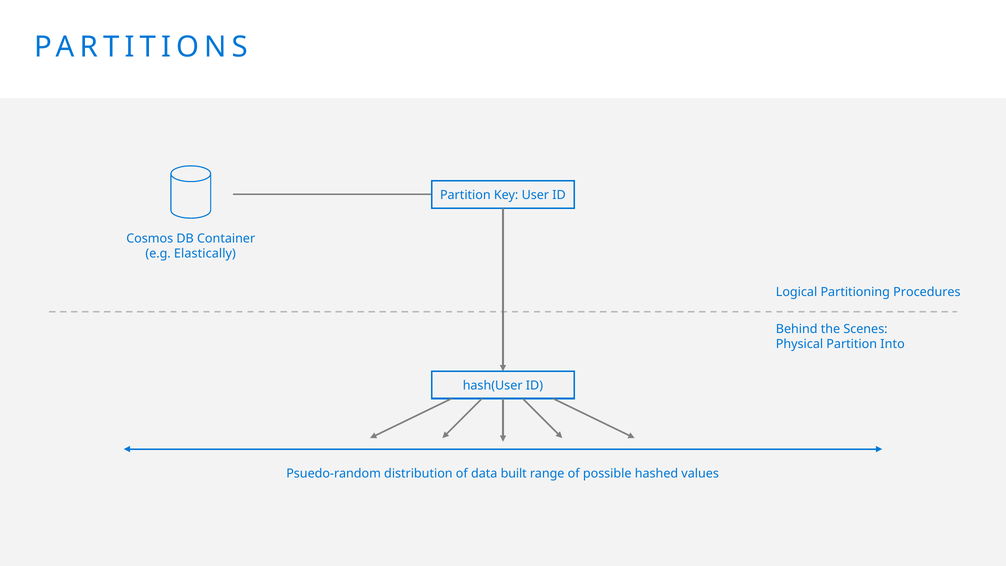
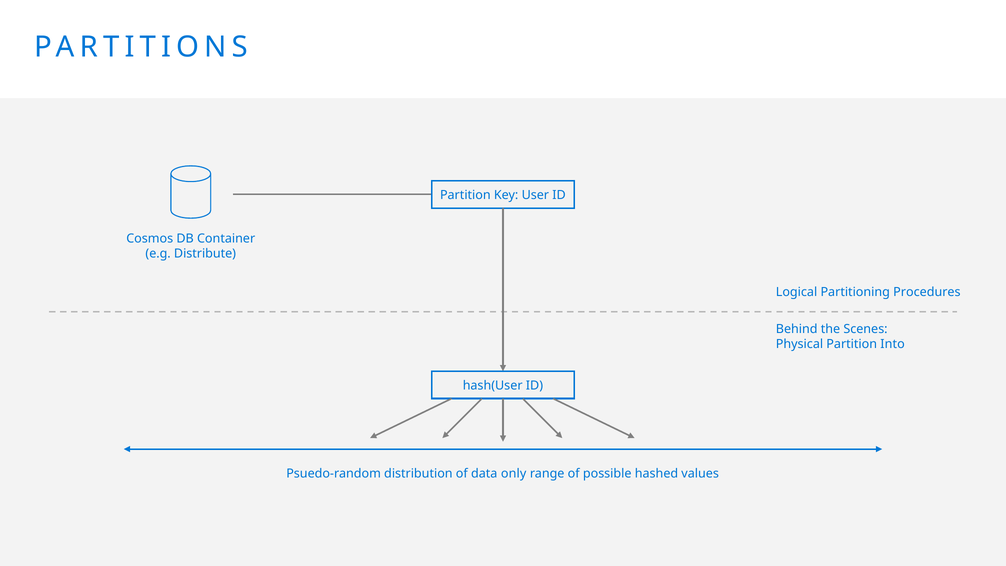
Elastically: Elastically -> Distribute (205, 254)
built: built -> only (514, 474)
